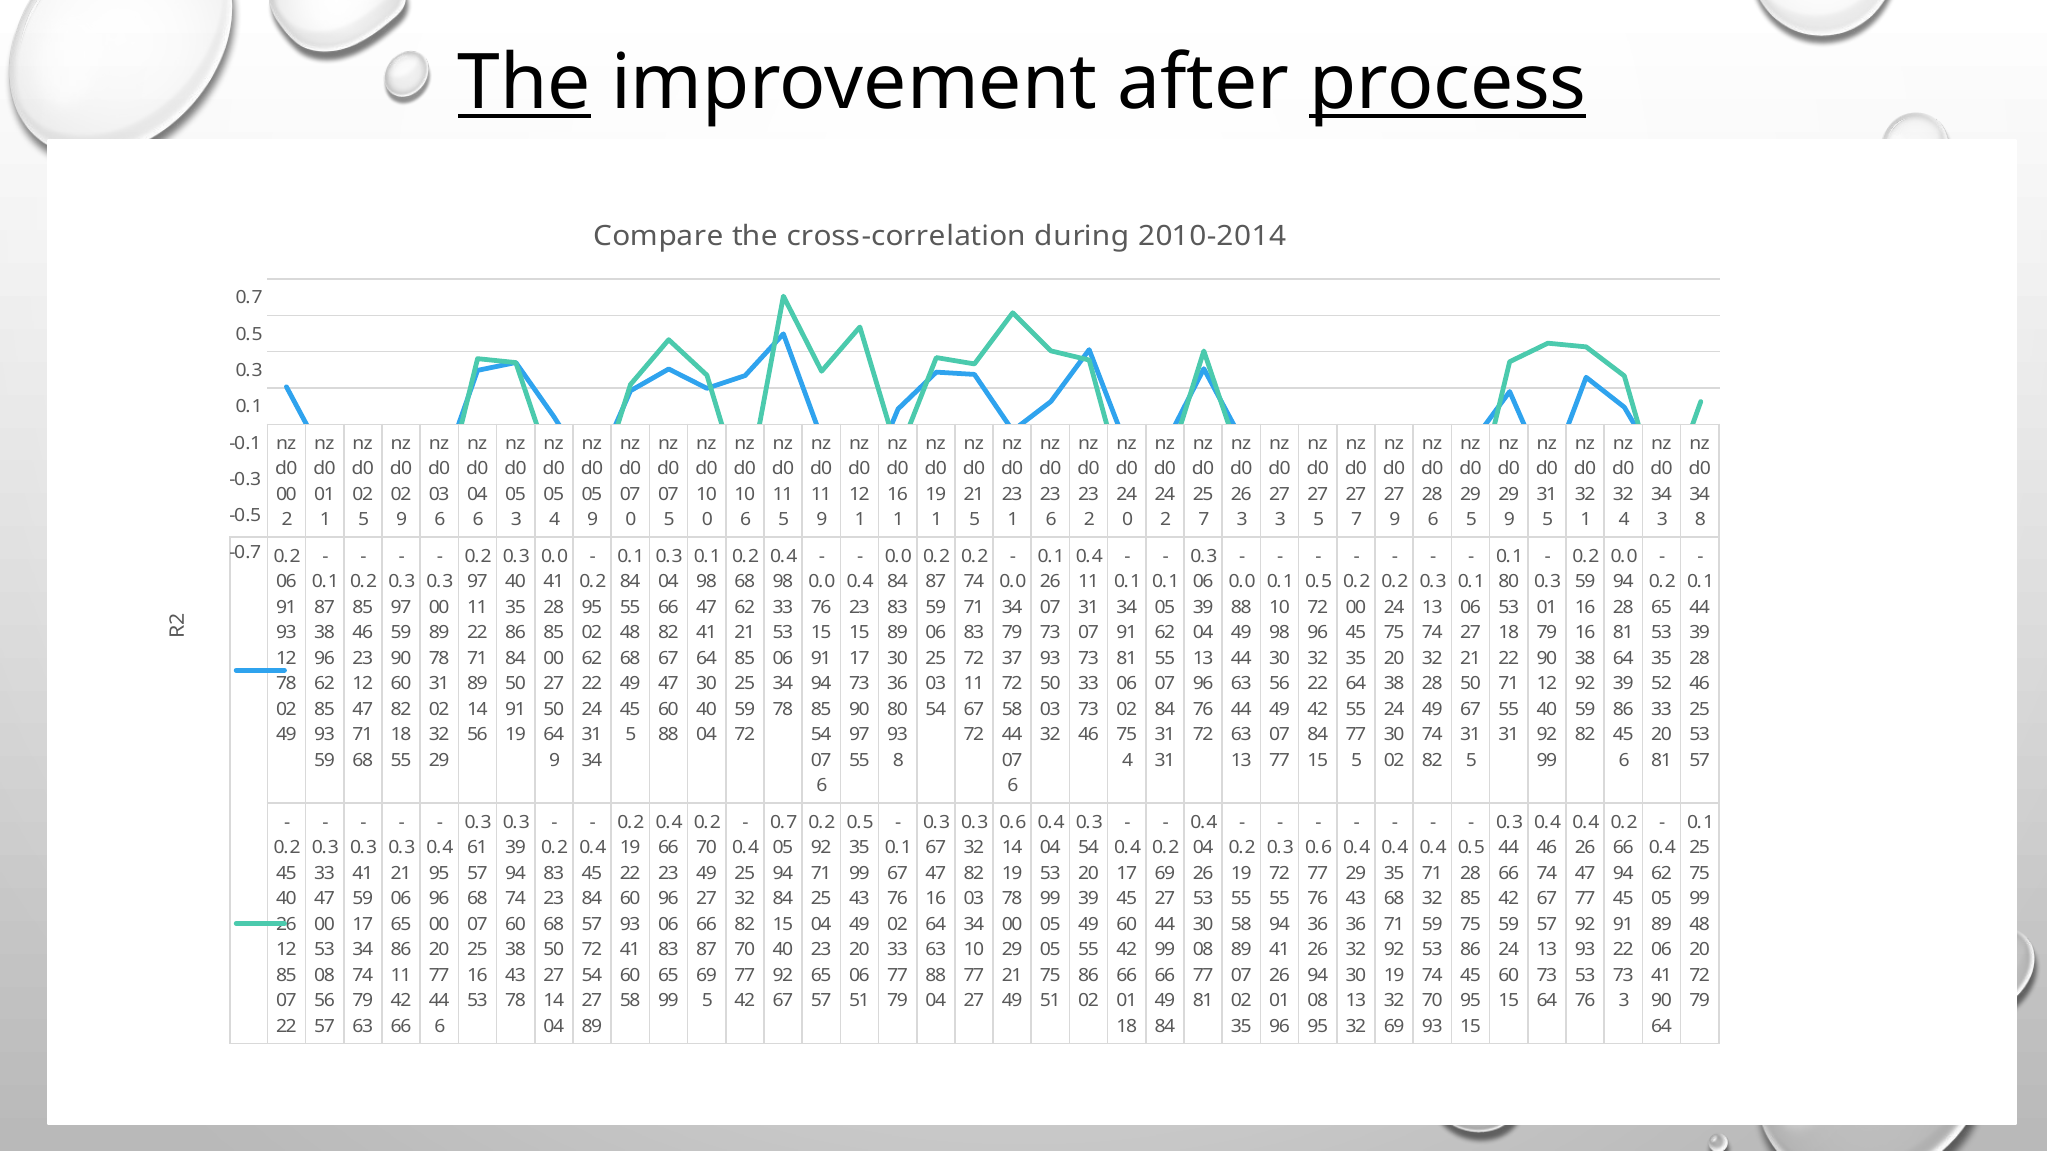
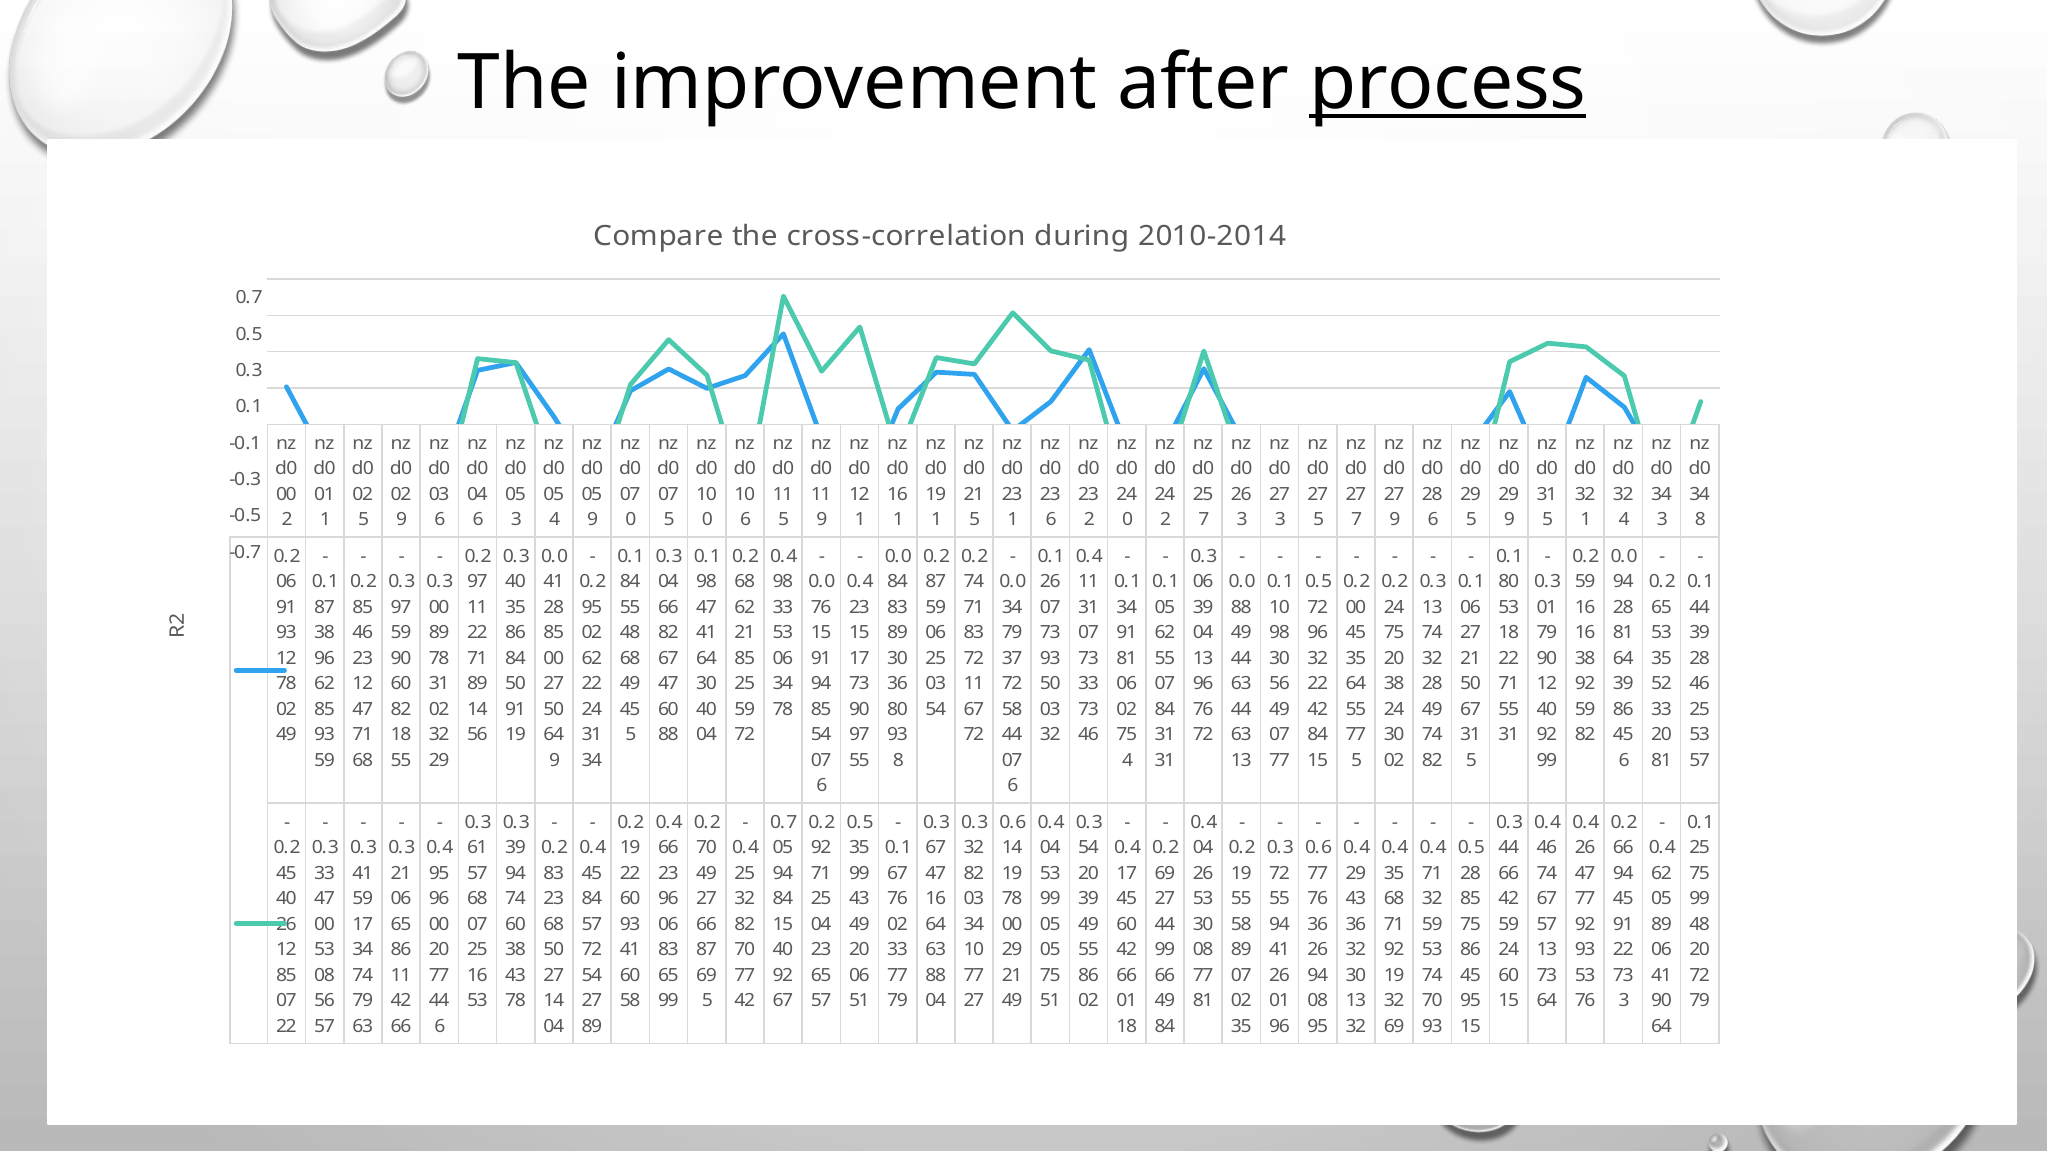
The underline: present -> none (524, 83)
